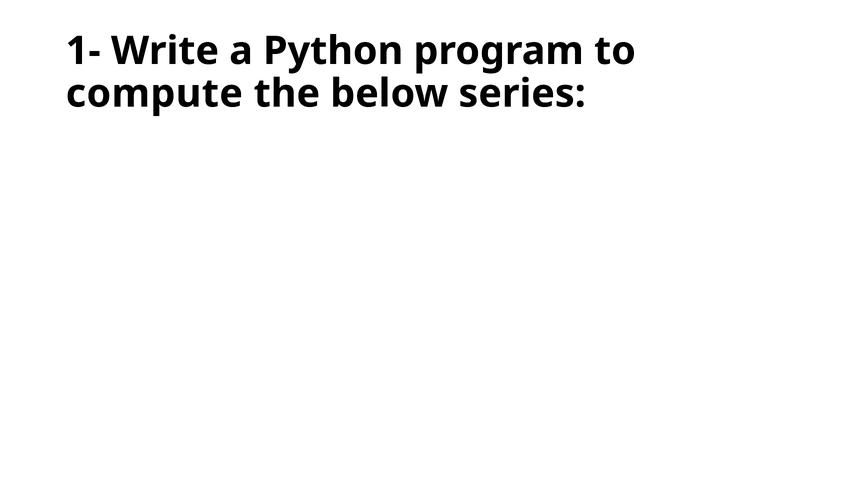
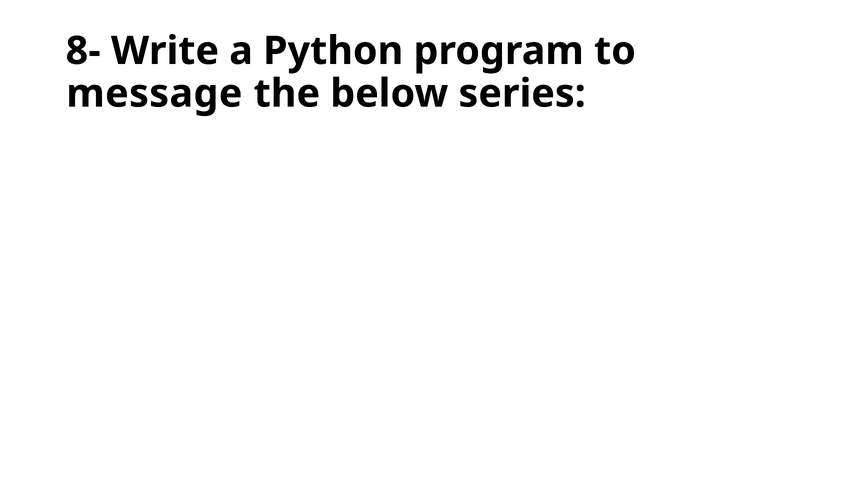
1-: 1- -> 8- (83, 51)
compute: compute -> message (154, 94)
